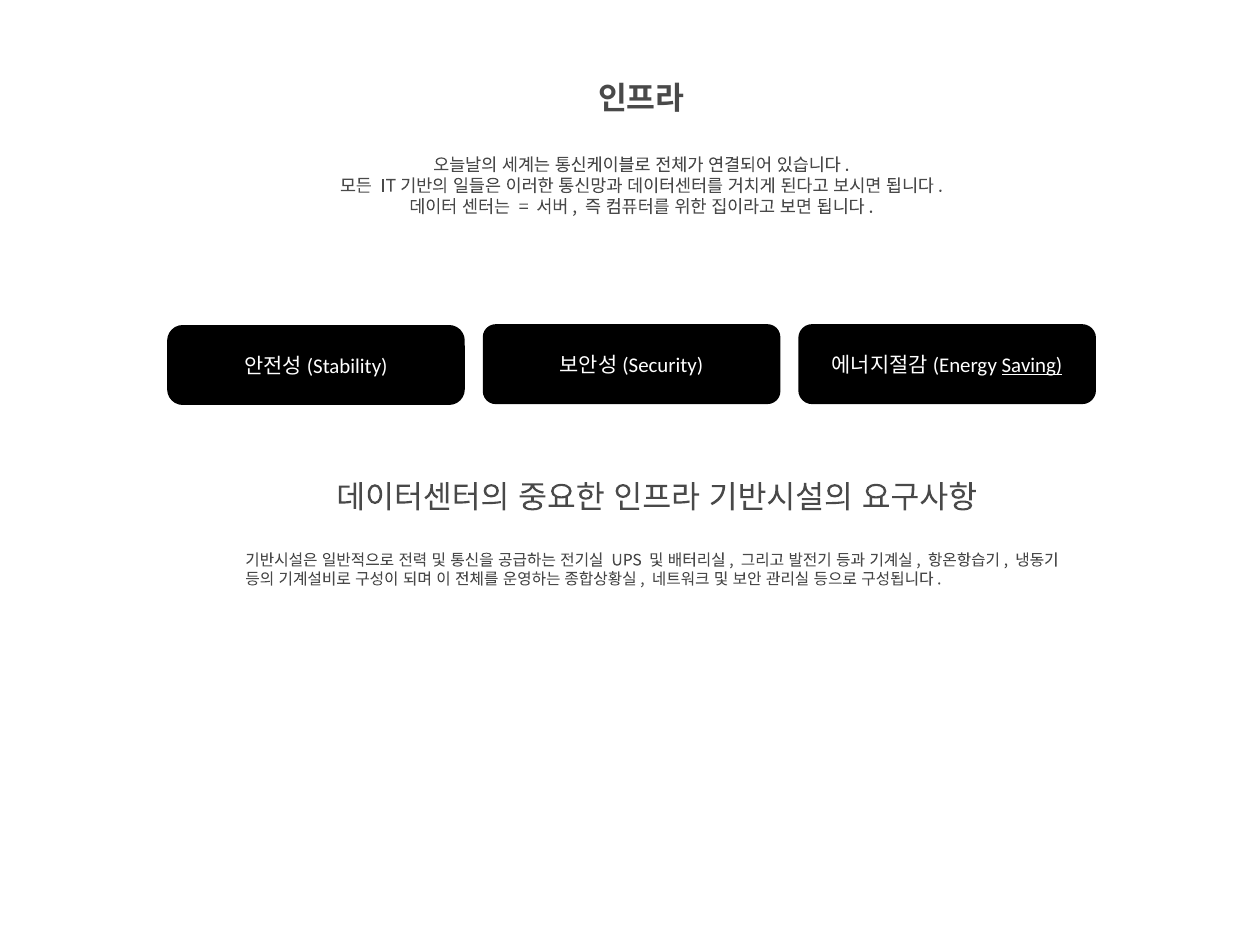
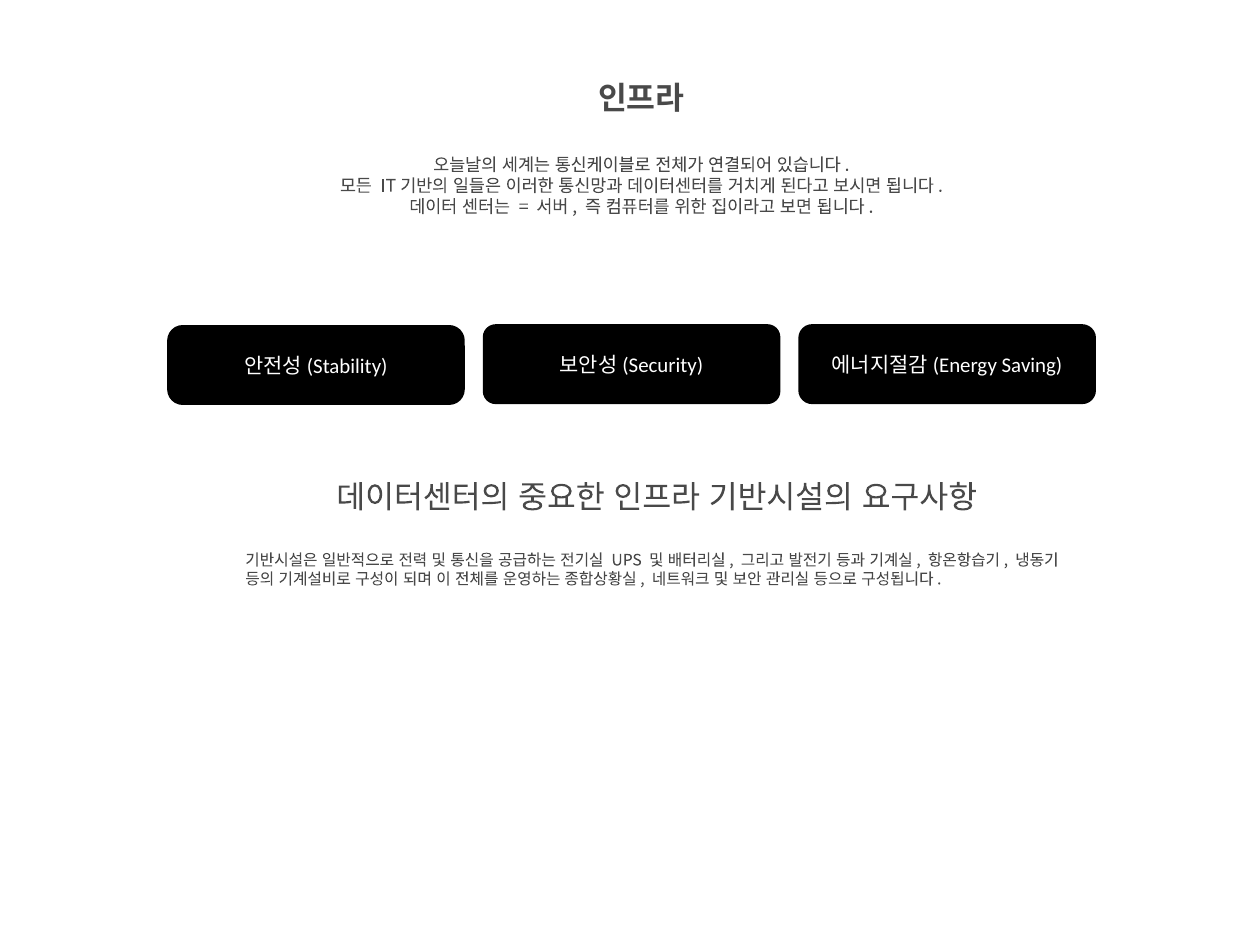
Saving underline: present -> none (1032, 365)
